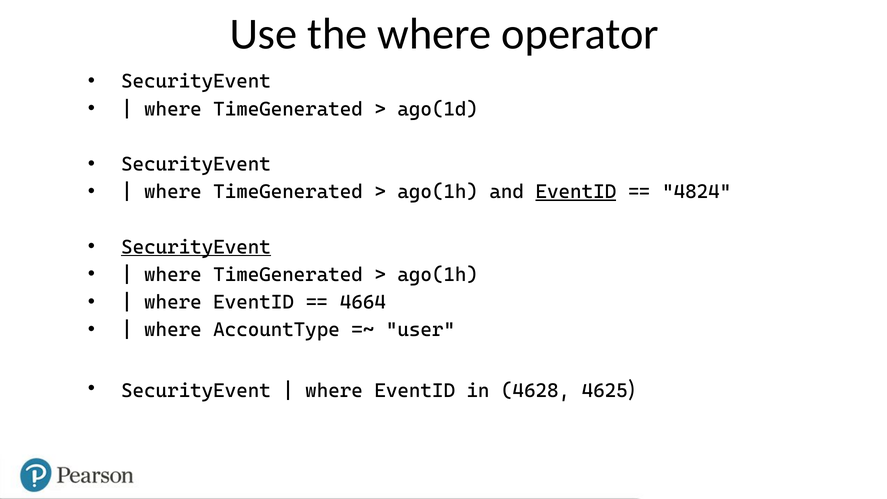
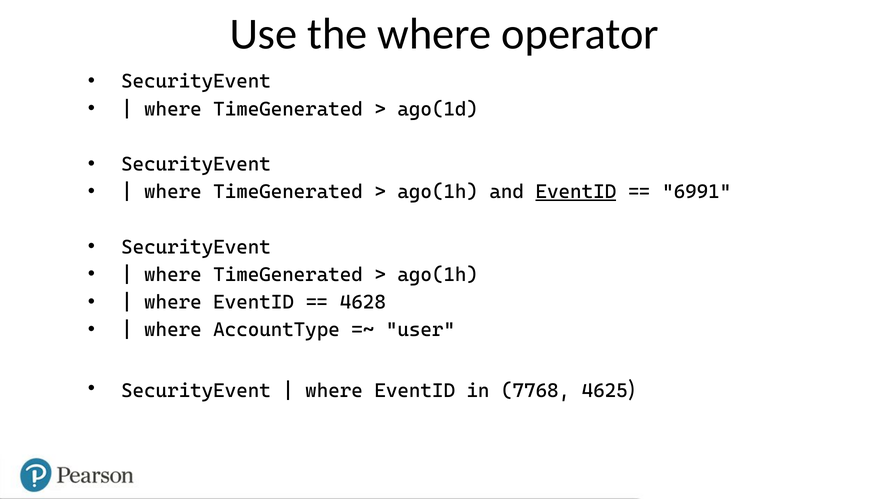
4824: 4824 -> 6991 (697, 192)
SecurityEvent underline: present -> none (196, 247)
4664: 4664 -> 4628 (363, 302)
4628: 4628 -> 7768 (536, 391)
